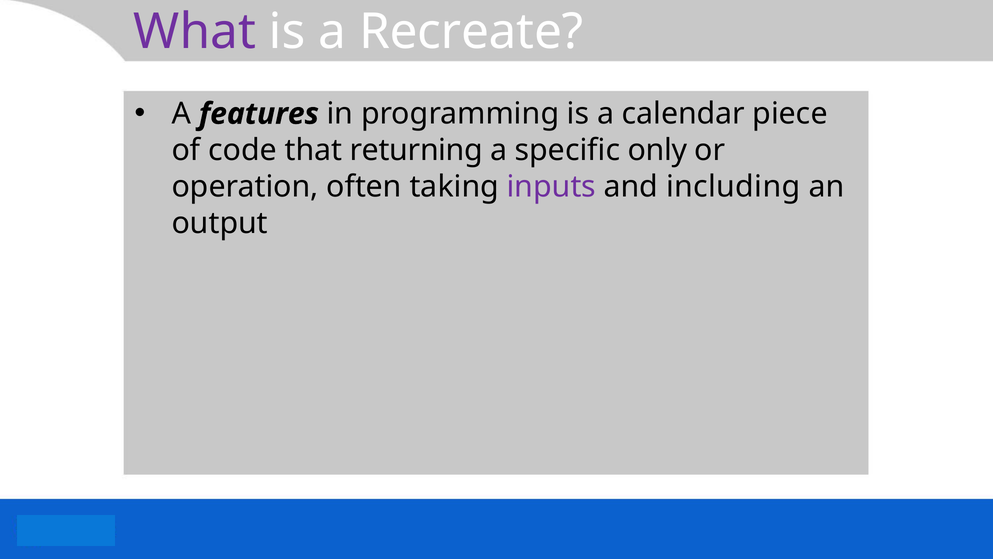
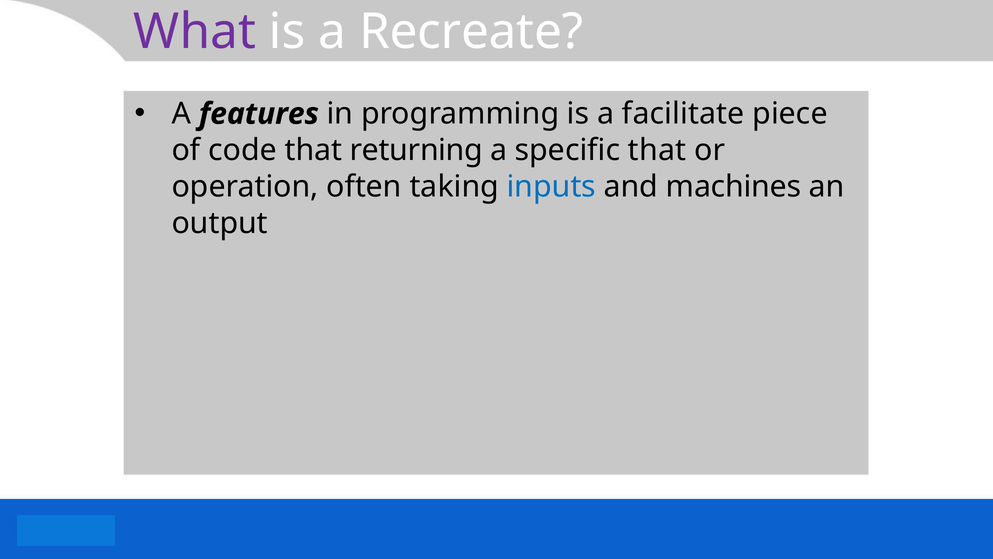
calendar: calendar -> facilitate (683, 114)
specific only: only -> that (657, 150)
inputs colour: purple -> blue (551, 187)
including: including -> machines (733, 187)
